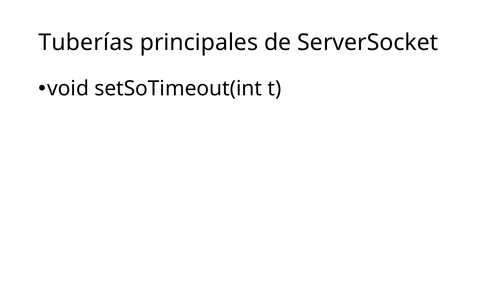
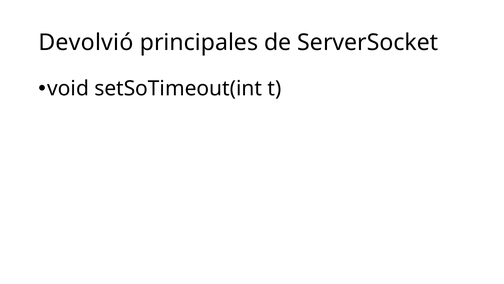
Tuberías: Tuberías -> Devolvió (86, 42)
